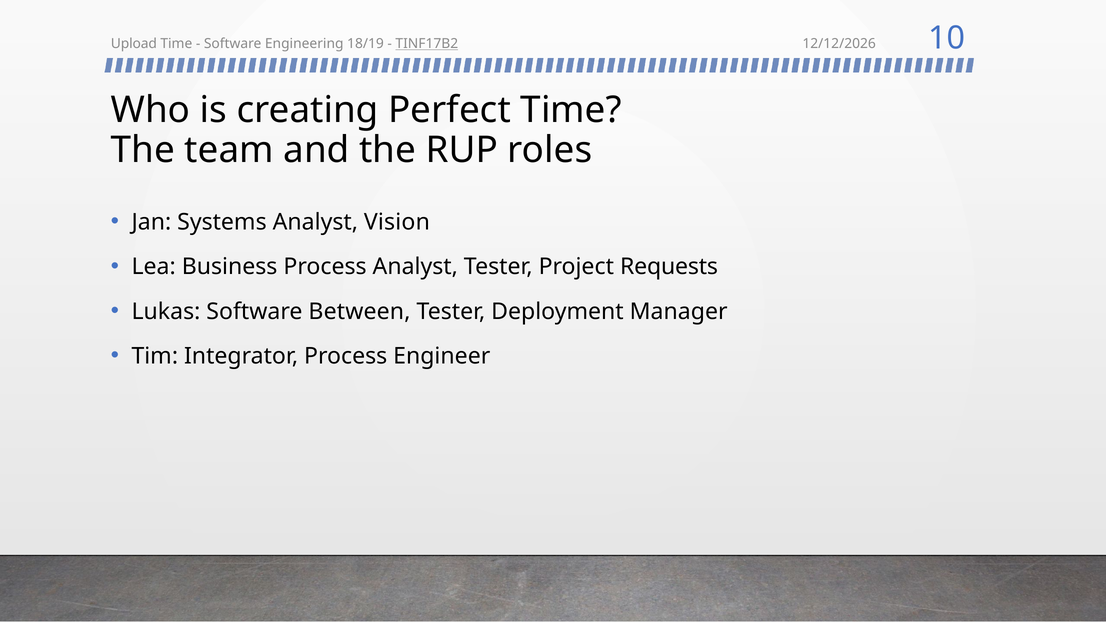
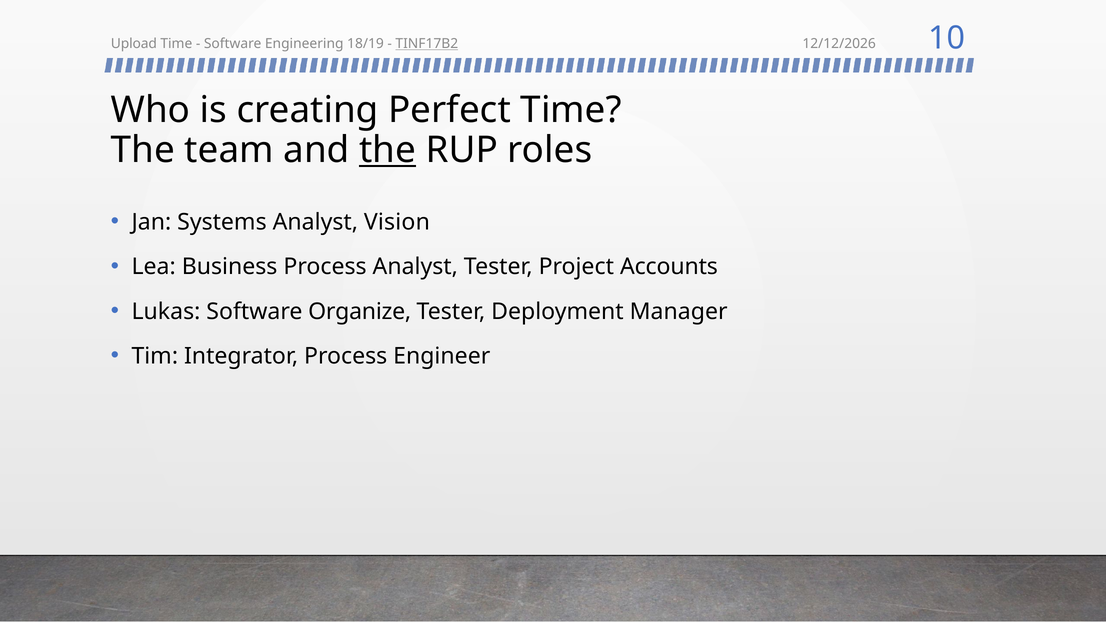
the underline: none -> present (388, 150)
Requests: Requests -> Accounts (669, 267)
Between: Between -> Organize (360, 312)
